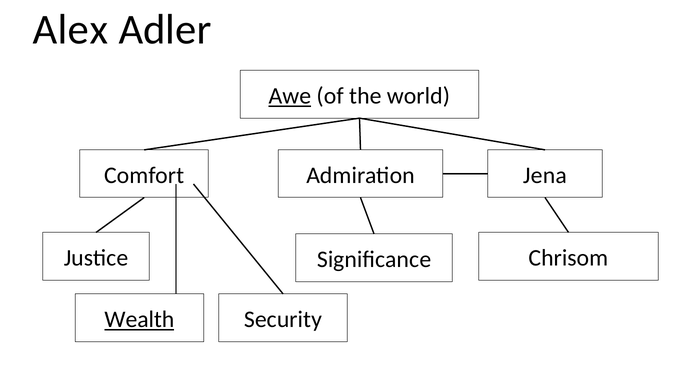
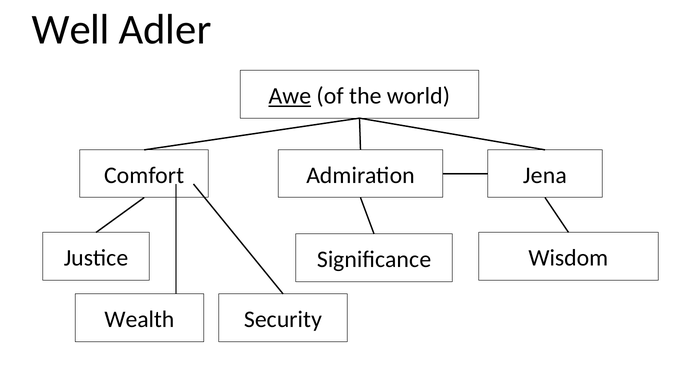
Alex: Alex -> Well (71, 30)
Chrisom: Chrisom -> Wisdom (568, 258)
Wealth underline: present -> none (139, 320)
